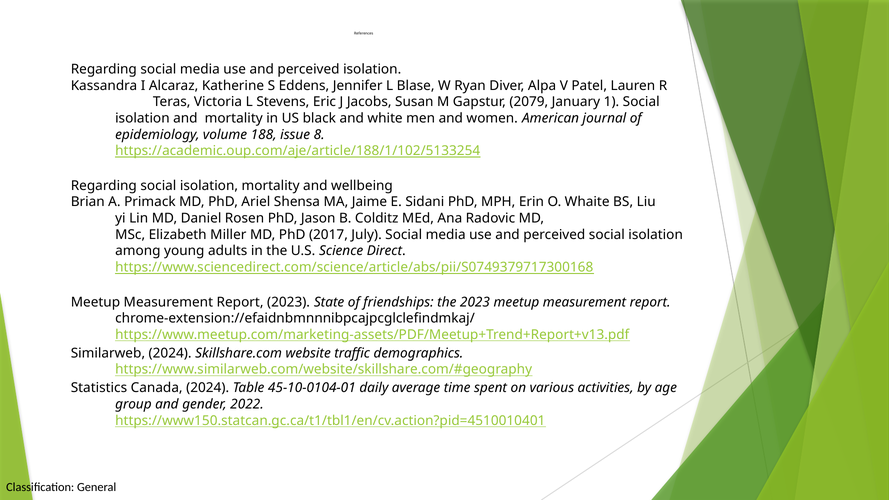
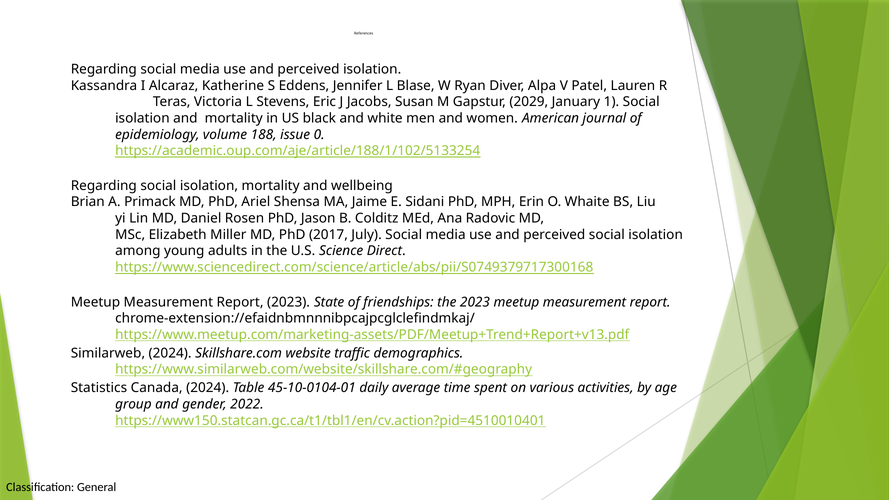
2079: 2079 -> 2029 (529, 102)
8: 8 -> 0 (319, 135)
